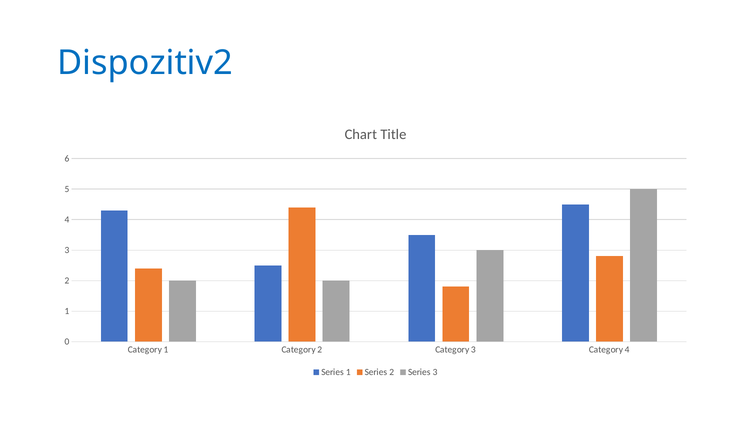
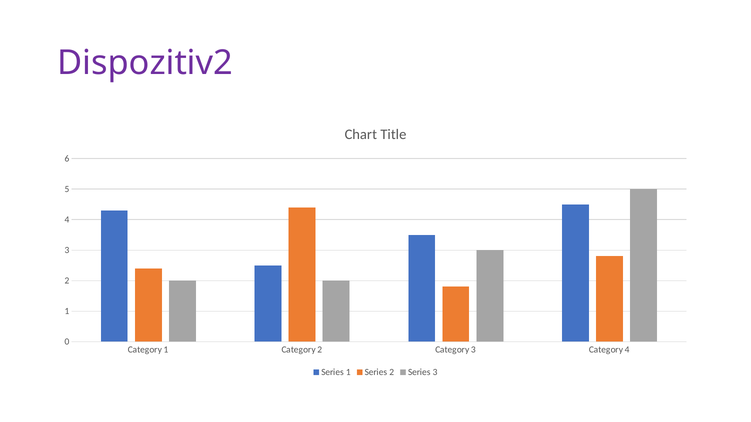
Dispozitiv2 colour: blue -> purple (145, 63)
